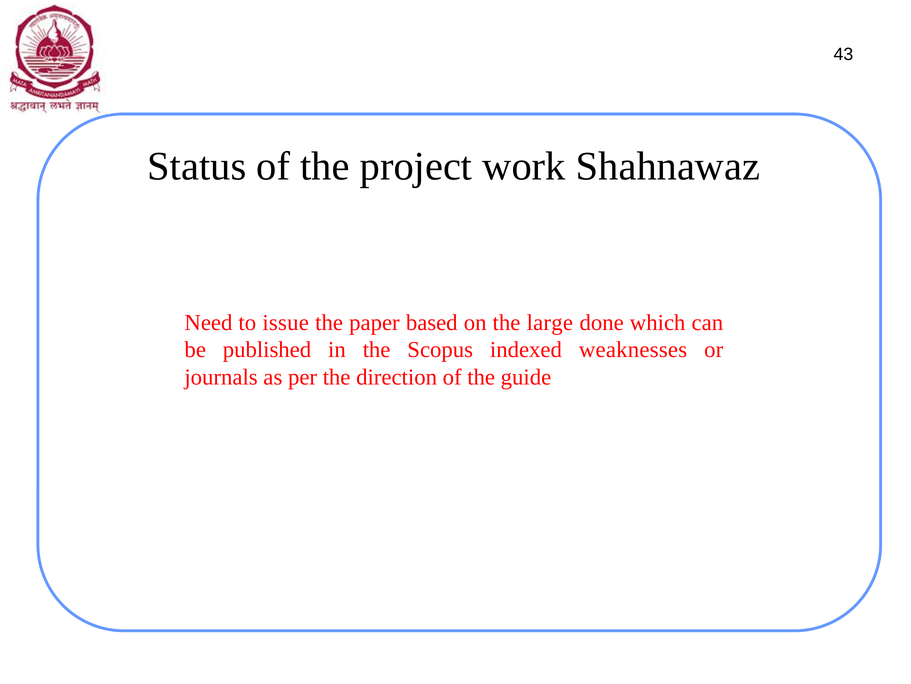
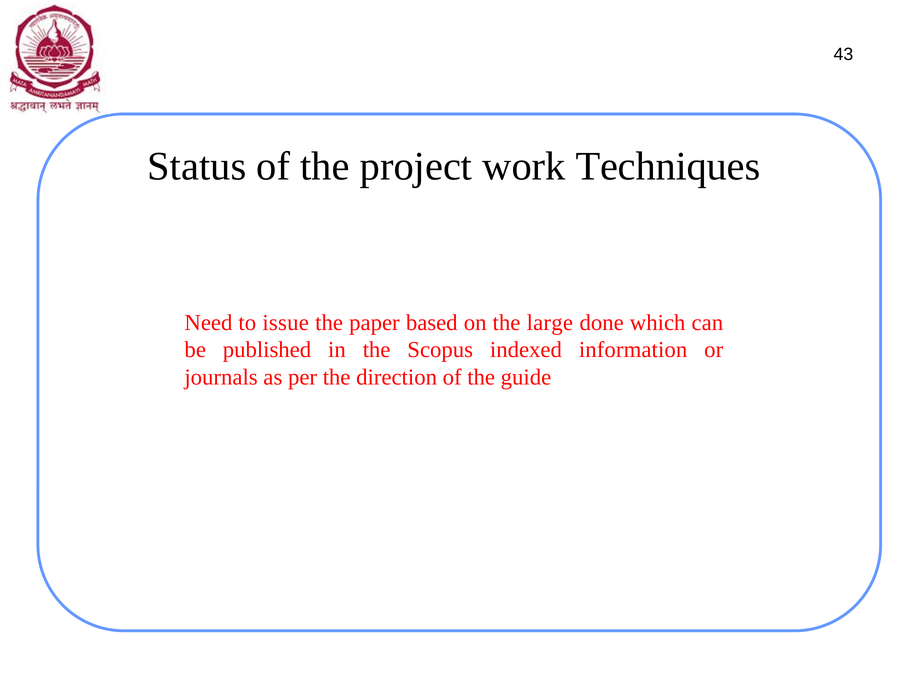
Shahnawaz: Shahnawaz -> Techniques (668, 166)
weaknesses: weaknesses -> information (633, 349)
